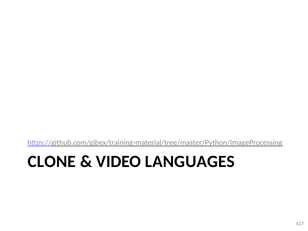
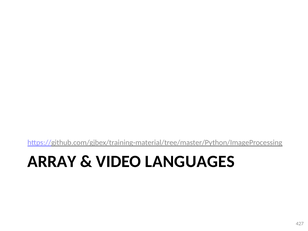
CLONE: CLONE -> ARRAY (52, 161)
